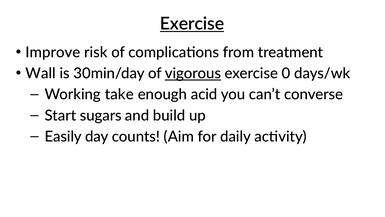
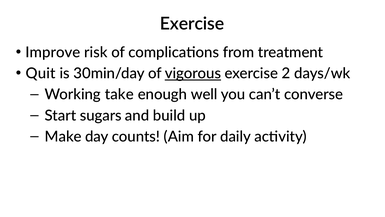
Exercise underline: present -> none (192, 24)
Wall: Wall -> Quit (41, 73)
0: 0 -> 2 (286, 73)
acid: acid -> well (204, 94)
Easily: Easily -> Make (63, 136)
